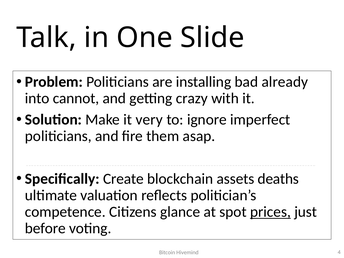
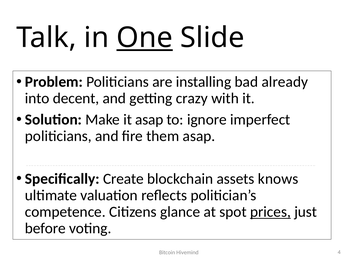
One underline: none -> present (145, 38)
cannot: cannot -> decent (76, 98)
it very: very -> asap (149, 120)
deaths: deaths -> knows (278, 179)
